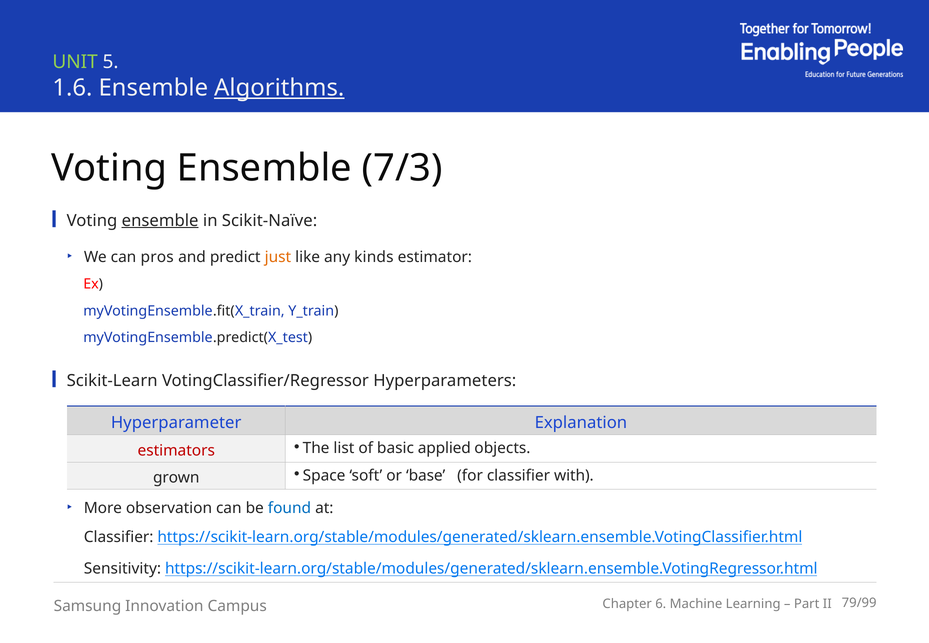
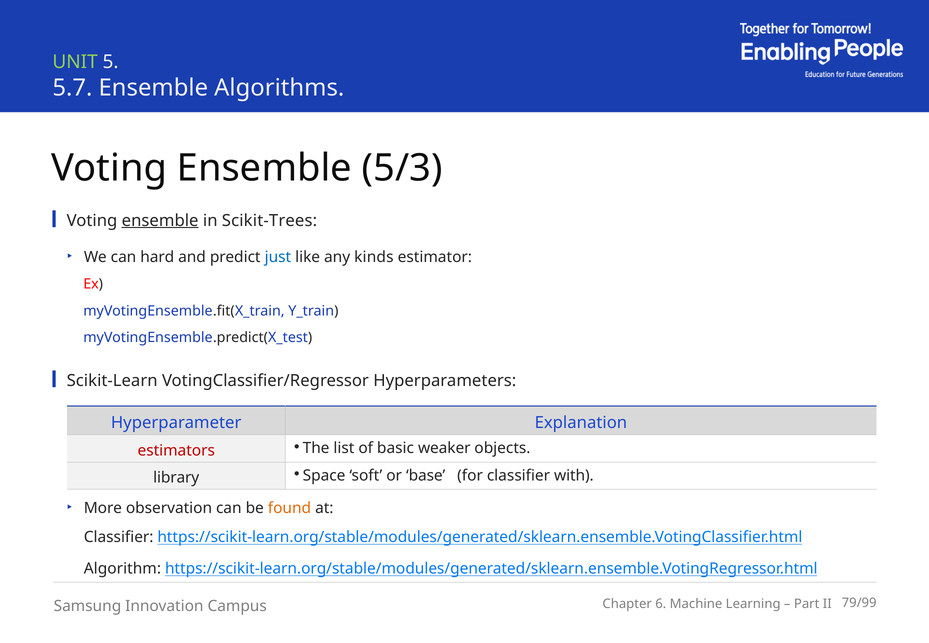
1.6: 1.6 -> 5.7 (72, 88)
Algorithms underline: present -> none (279, 88)
7/3: 7/3 -> 5/3 (402, 169)
Scikit-Naïve: Scikit-Naïve -> Scikit-Trees (269, 221)
pros: pros -> hard (157, 257)
just colour: orange -> blue (278, 257)
applied: applied -> weaker (444, 449)
grown: grown -> library (176, 478)
found colour: blue -> orange (289, 508)
Sensitivity: Sensitivity -> Algorithm (122, 569)
